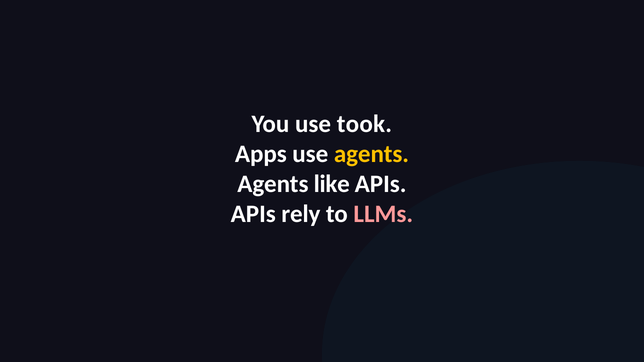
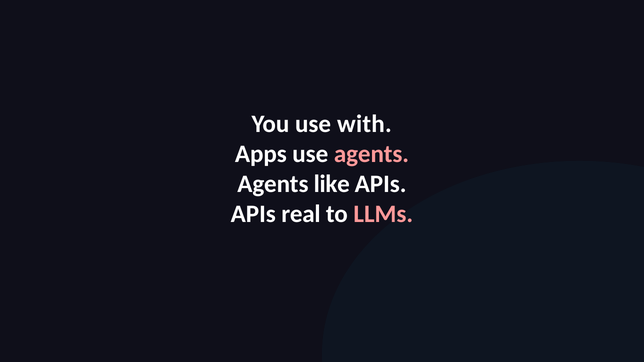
took: took -> with (364, 124)
agents colour: yellow -> pink (371, 154)
rely: rely -> real (301, 214)
